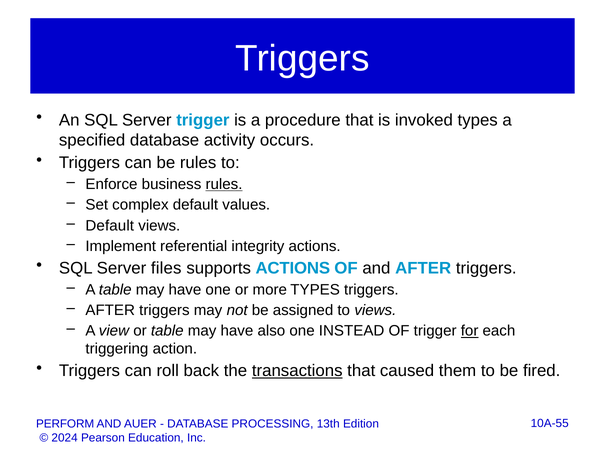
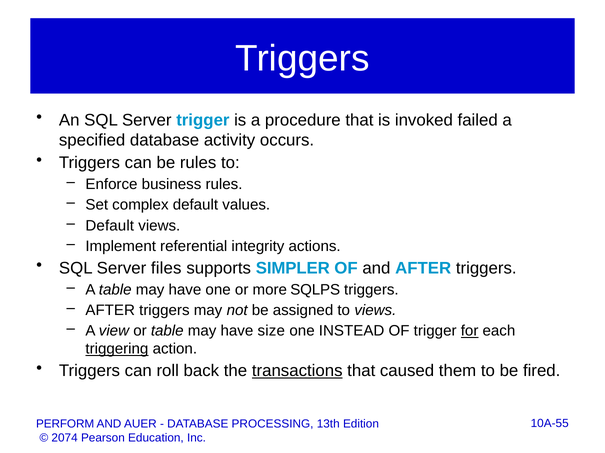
invoked types: types -> failed (478, 120)
rules underline: present -> none (224, 185)
supports ACTIONS: ACTIONS -> SIMPLER (293, 268)
more TYPES: TYPES -> SQLPS (315, 290)
also: also -> size (271, 331)
triggering underline: none -> present (117, 350)
2024: 2024 -> 2074 (65, 438)
